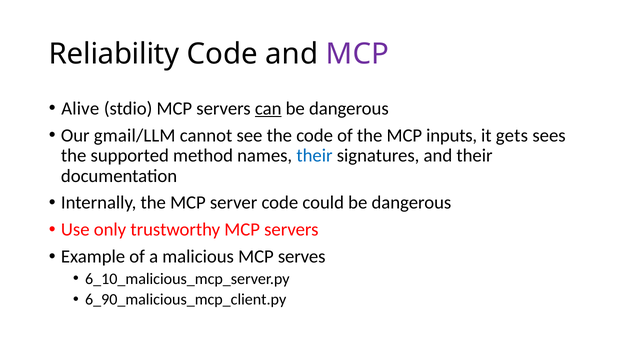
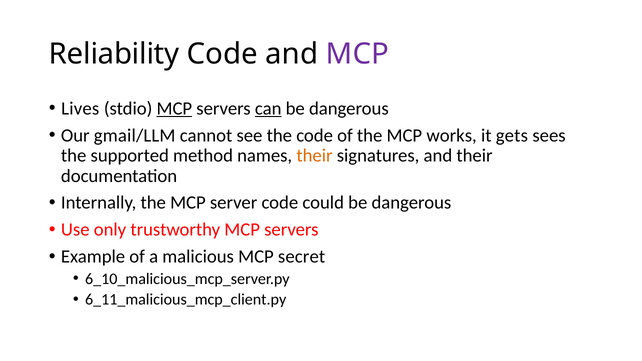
Alive: Alive -> Lives (80, 109)
MCP underline: none -> present (174, 109)
inputs: inputs -> works (452, 135)
their colour: blue -> orange (314, 156)
serves: serves -> secret (302, 257)
6_90_malicious_mcp_client.py: 6_90_malicious_mcp_client.py -> 6_11_malicious_mcp_client.py (186, 299)
